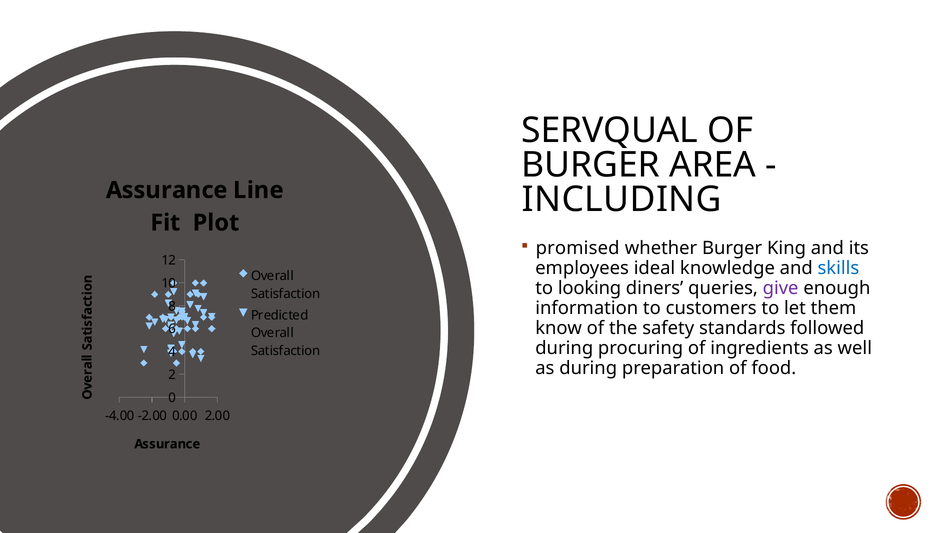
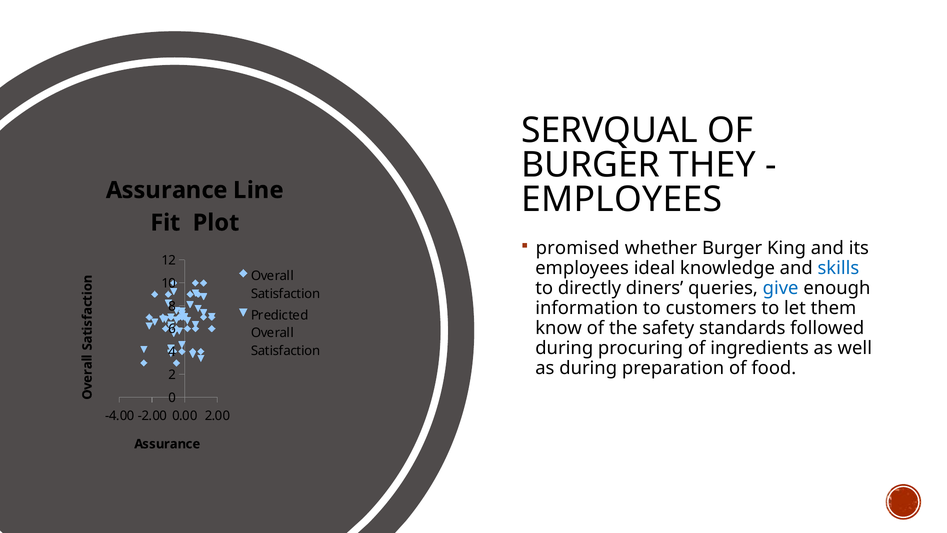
AREA: AREA -> THEY (712, 165)
INCLUDING: INCLUDING -> EMPLOYEES (622, 199)
looking: looking -> directly (589, 288)
give colour: purple -> blue (781, 288)
